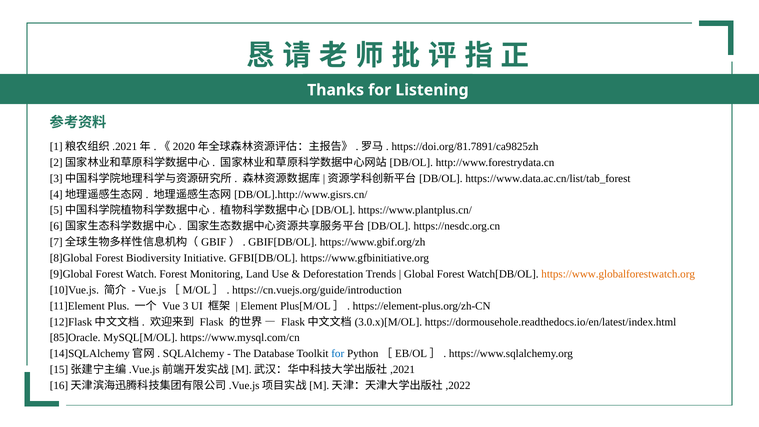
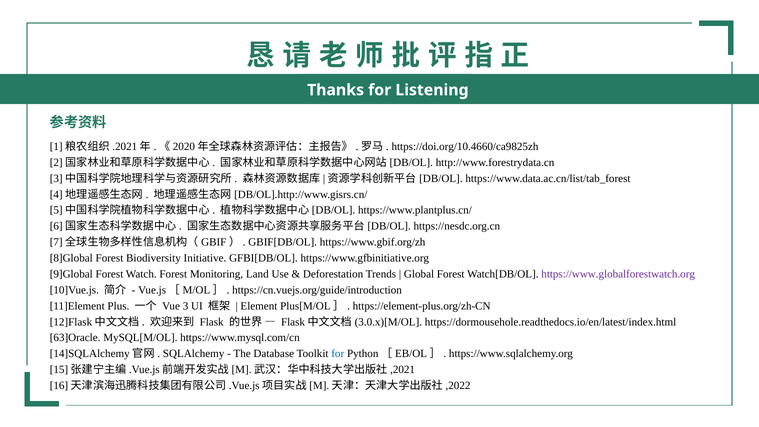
https://doi.org/81.7891/ca9825zh: https://doi.org/81.7891/ca9825zh -> https://doi.org/10.4660/ca9825zh (465, 147)
https://www.globalforestwatch.org colour: orange -> purple (618, 274)
85]Oracle: 85]Oracle -> 63]Oracle (75, 338)
